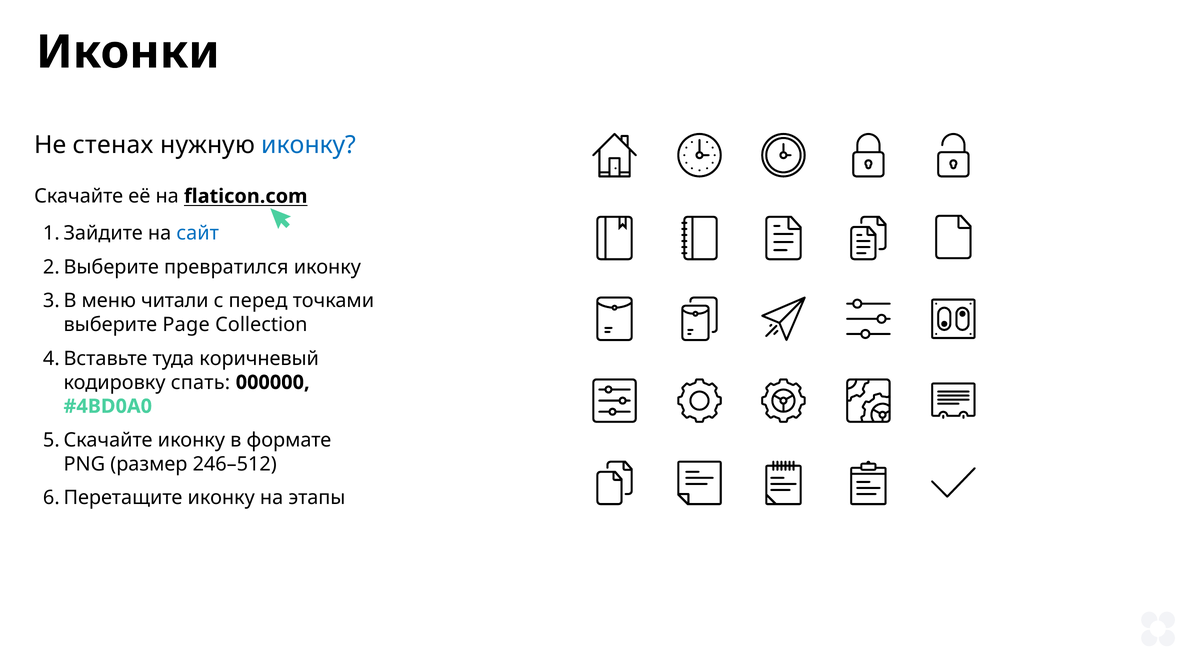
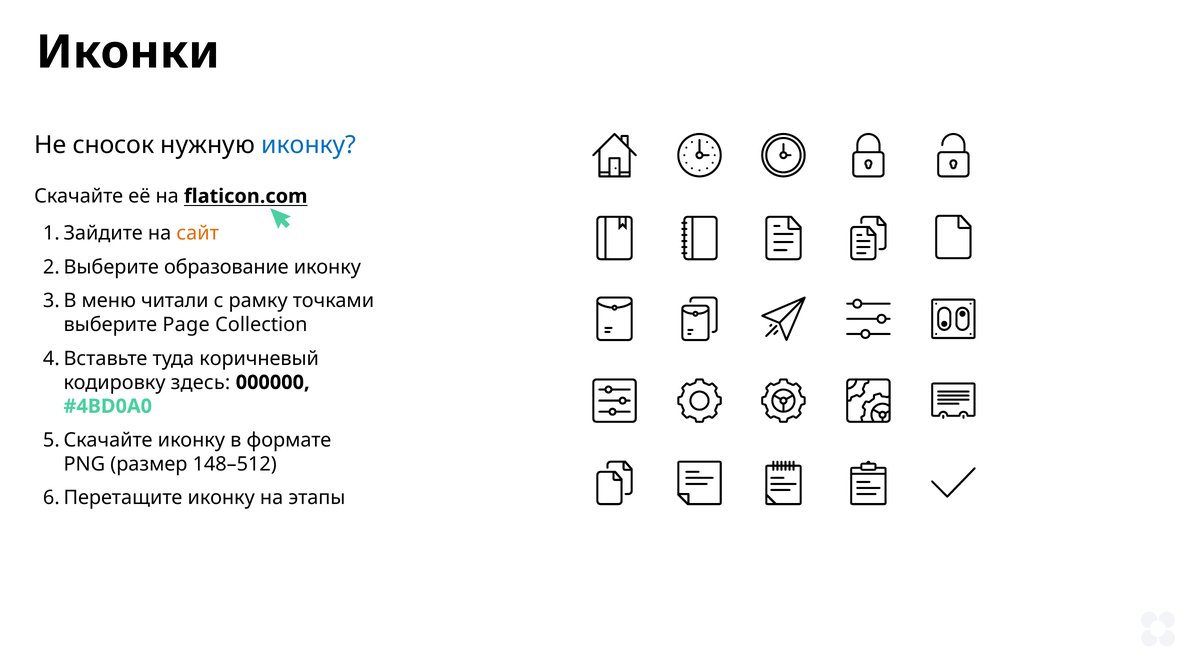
стенах: стенах -> сносок (113, 145)
сайт colour: blue -> orange (198, 234)
превратился: превратился -> образование (226, 267)
перед: перед -> рамку (258, 301)
спать: спать -> здесь (200, 383)
246–512: 246–512 -> 148–512 (235, 464)
